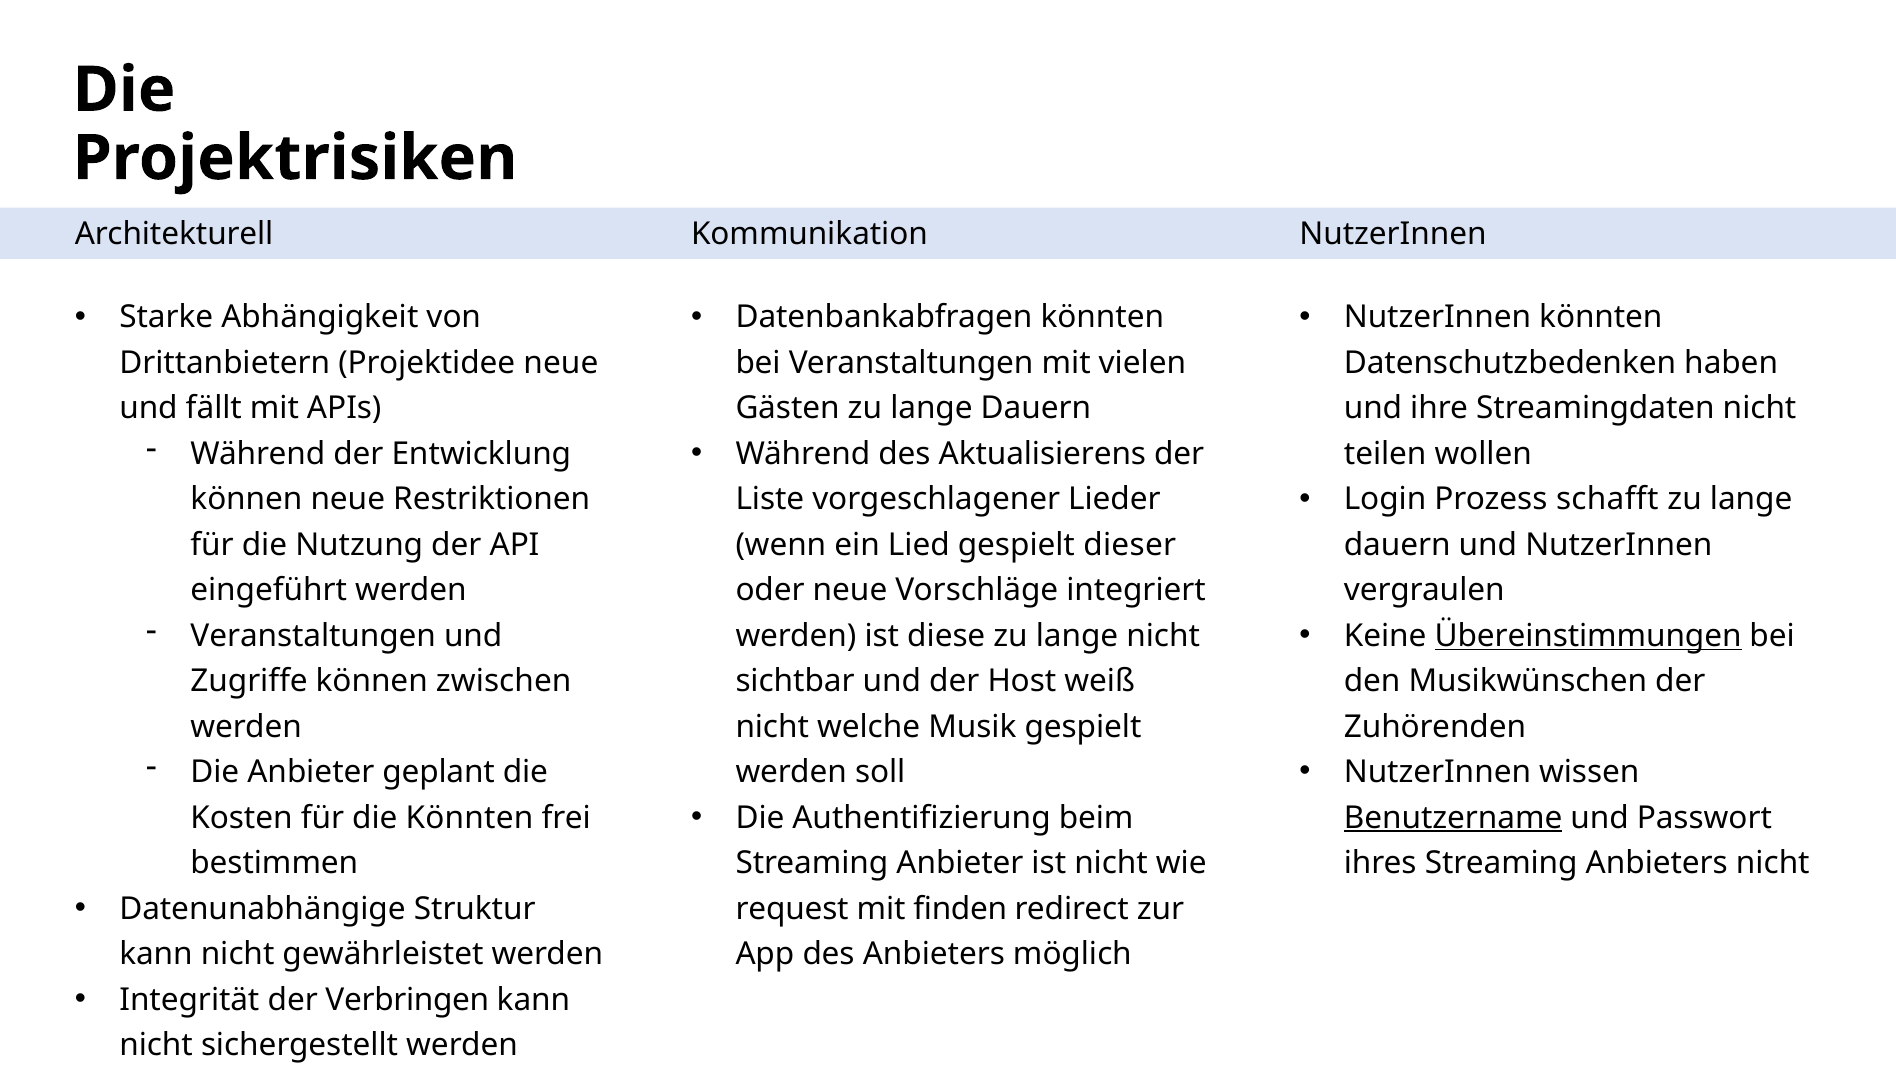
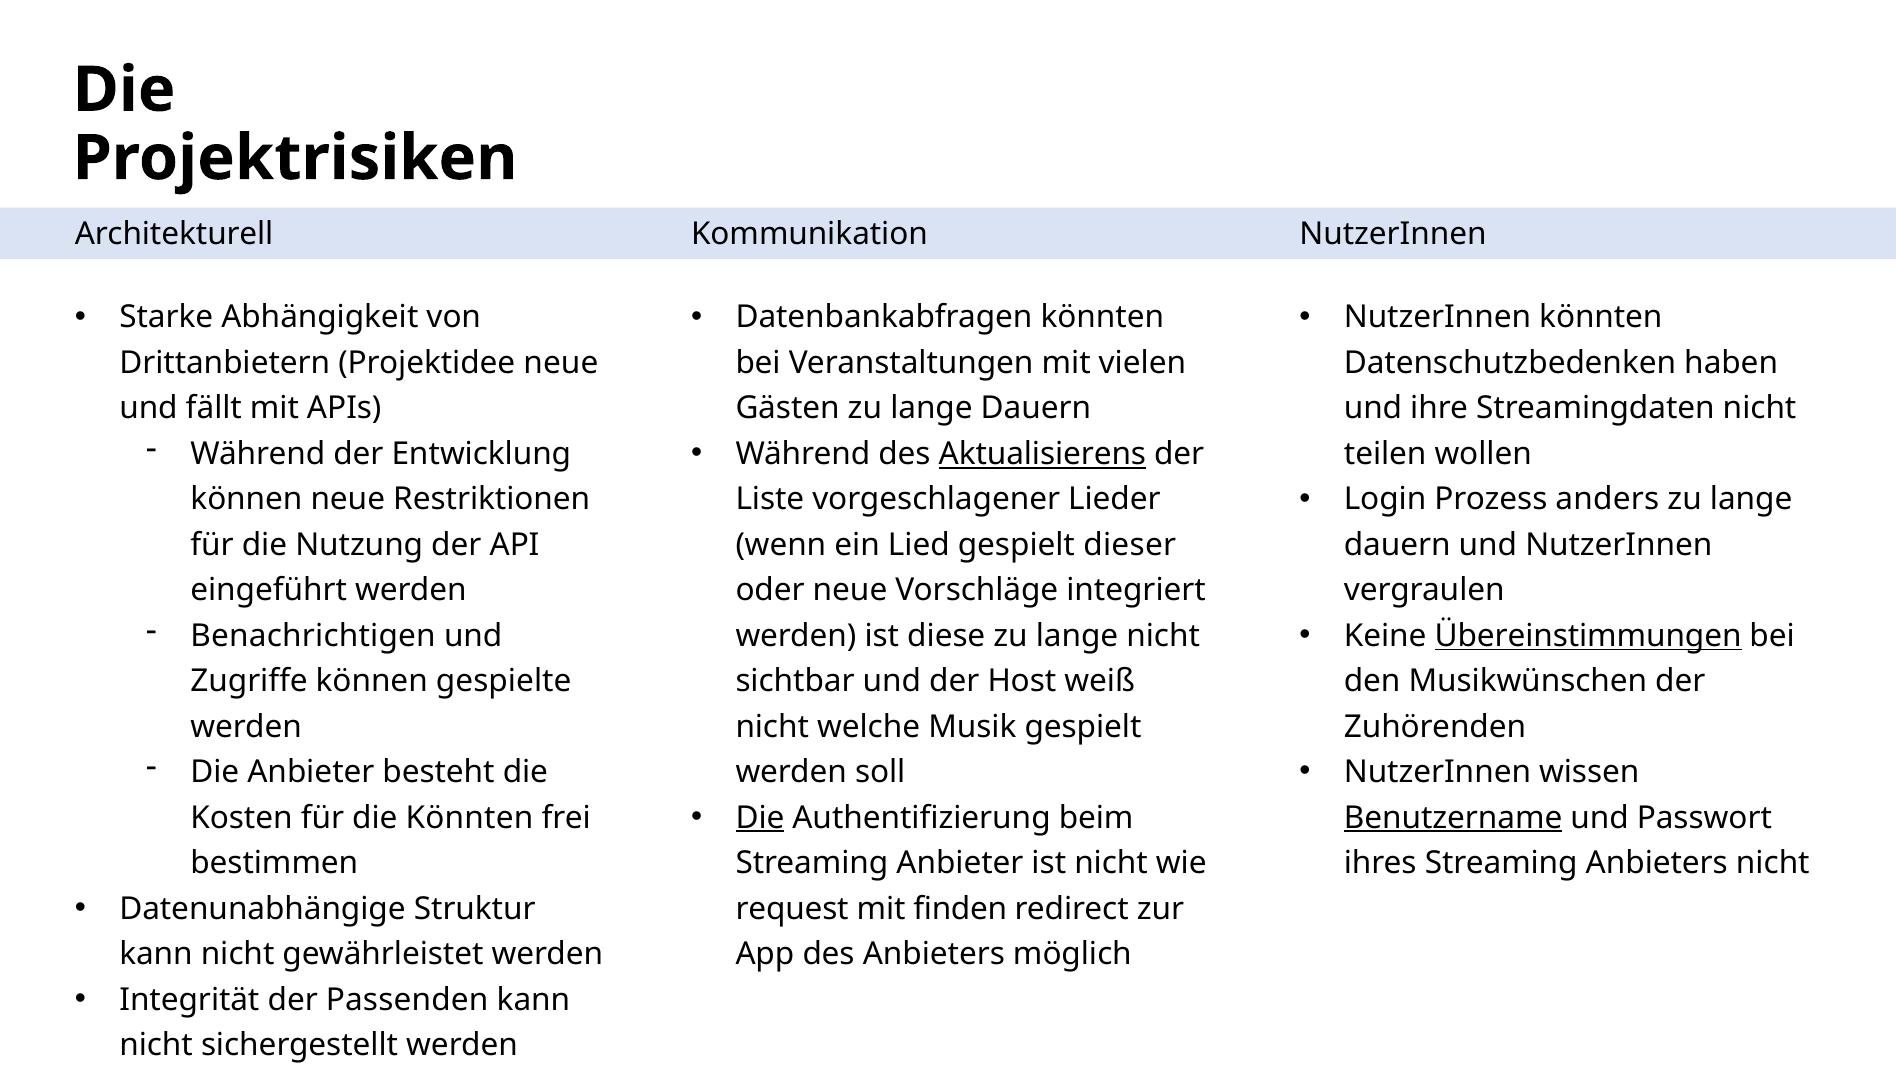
Aktualisierens underline: none -> present (1042, 454)
schafft: schafft -> anders (1607, 499)
Veranstaltungen: Veranstaltungen -> Benachrichtigen (313, 636)
zwischen: zwischen -> gespielte (504, 681)
geplant: geplant -> besteht (439, 772)
Die underline: none -> present (760, 817)
Verbringen: Verbringen -> Passenden (407, 999)
